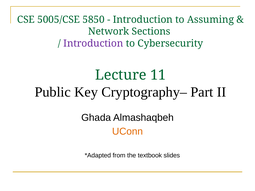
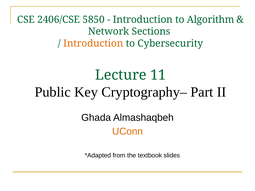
5005/CSE: 5005/CSE -> 2406/CSE (59, 20)
Assuming: Assuming -> Algorithm (211, 20)
Introduction colour: purple -> orange (93, 43)
